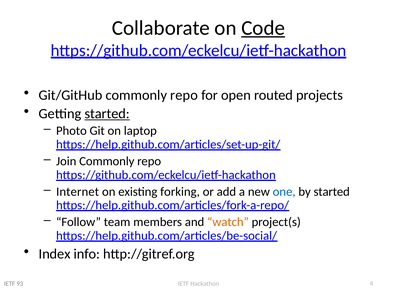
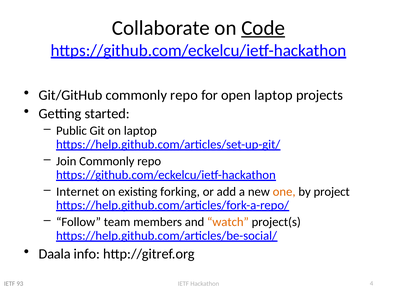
open routed: routed -> laptop (273, 95)
started underline: present -> none (107, 114)
Photo: Photo -> Public (71, 131)
one colour: blue -> orange (284, 192)
by started: started -> project (332, 192)
Index: Index -> Daala (55, 255)
